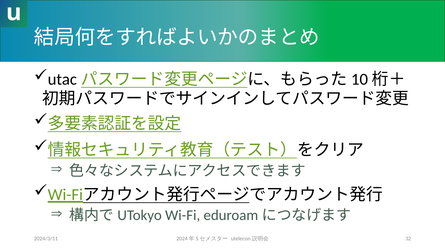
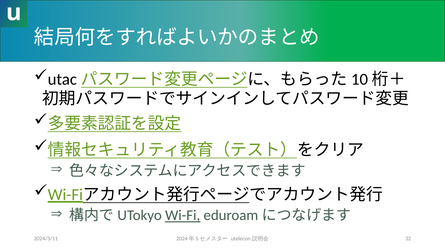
Wi-Fi underline: none -> present (183, 216)
